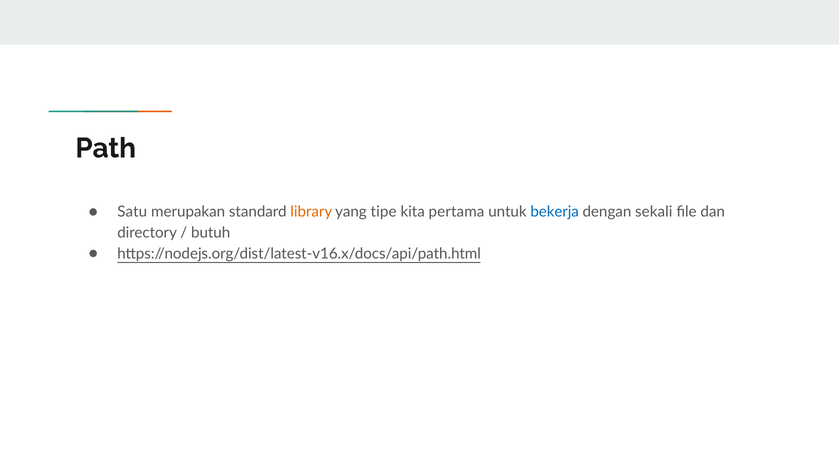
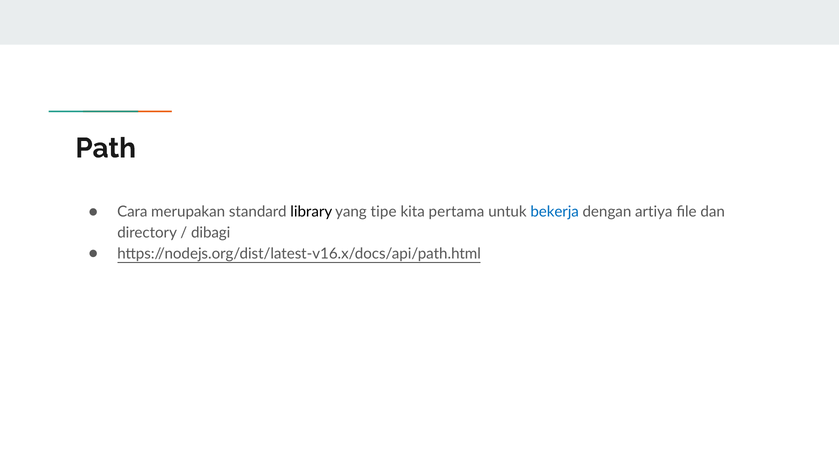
Satu: Satu -> Cara (132, 212)
library colour: orange -> black (311, 212)
sekali: sekali -> artiya (654, 212)
butuh: butuh -> dibagi (211, 233)
